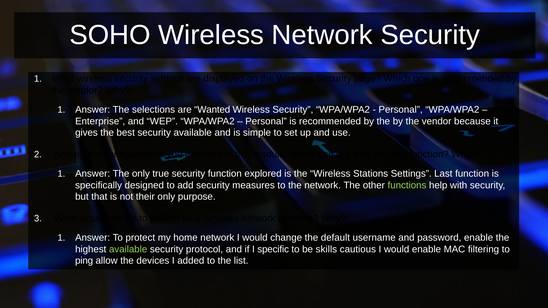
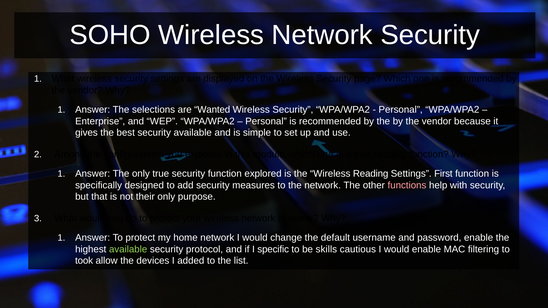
Stations: Stations -> Reading (371, 174)
Last: Last -> First (443, 174)
functions colour: light green -> pink (407, 185)
ping: ping -> took (84, 261)
